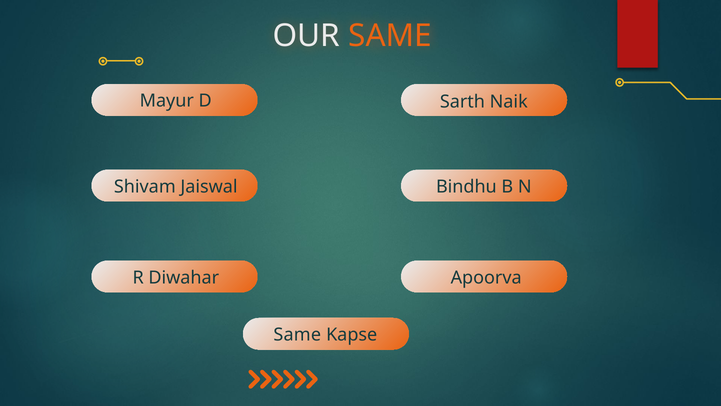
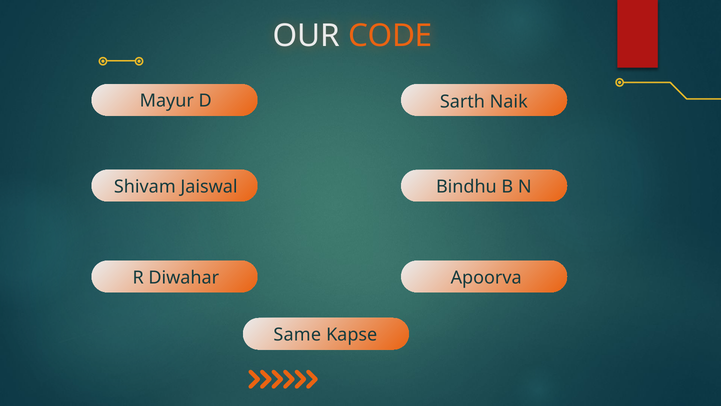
OUR SAME: SAME -> CODE (390, 36)
